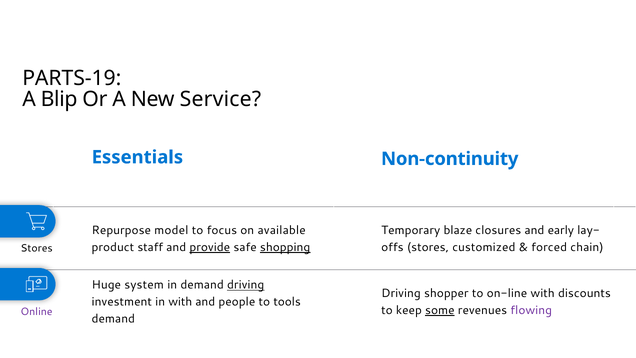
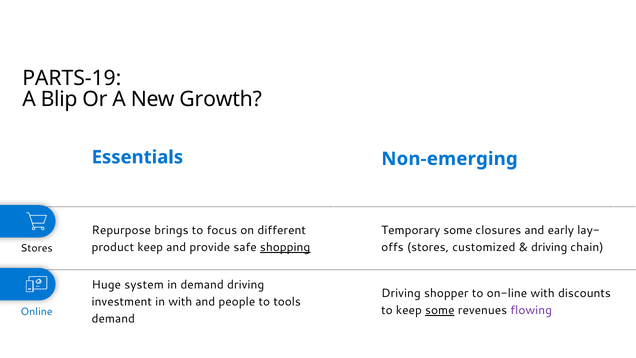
Service: Service -> Growth (221, 99)
Non-continuity: Non-continuity -> Non-emerging (450, 159)
model: model -> brings (171, 230)
available: available -> different (282, 230)
Temporary blaze: blaze -> some (458, 230)
product staff: staff -> keep (150, 247)
provide underline: present -> none (210, 247)
forced: forced -> driving (549, 247)
driving underline: present -> none (246, 285)
Online colour: purple -> blue (37, 312)
